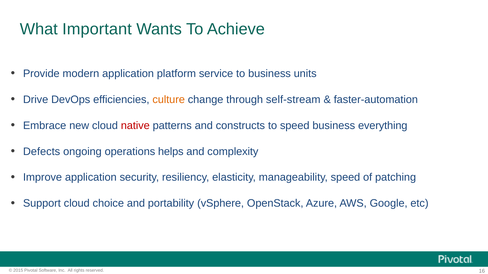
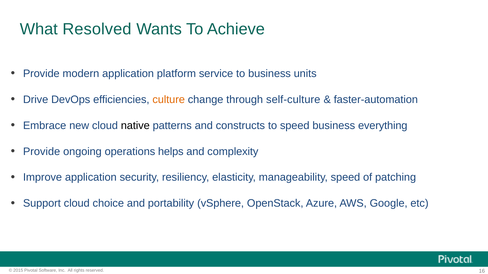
Important: Important -> Resolved (97, 29)
self-stream: self-stream -> self-culture (293, 100)
native colour: red -> black (135, 126)
Defects: Defects -> Provide (42, 152)
